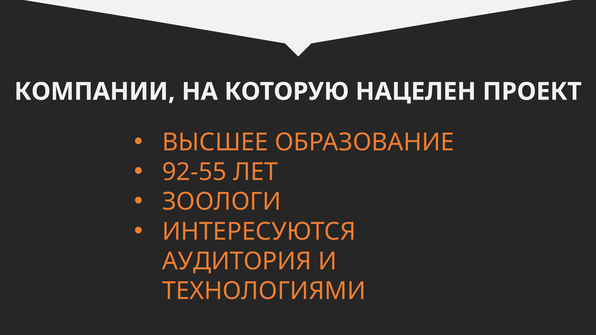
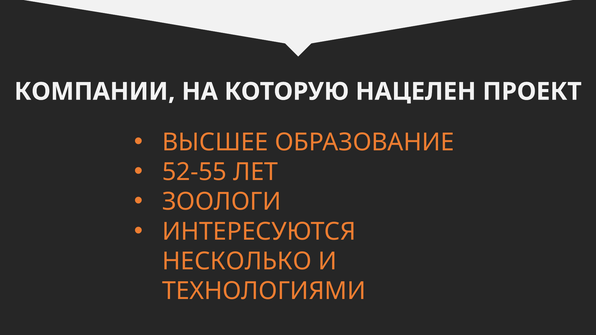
92-55: 92-55 -> 52-55 (194, 172)
АУДИТОРИЯ: АУДИТОРИЯ -> НЕСКОЛЬКО (237, 262)
